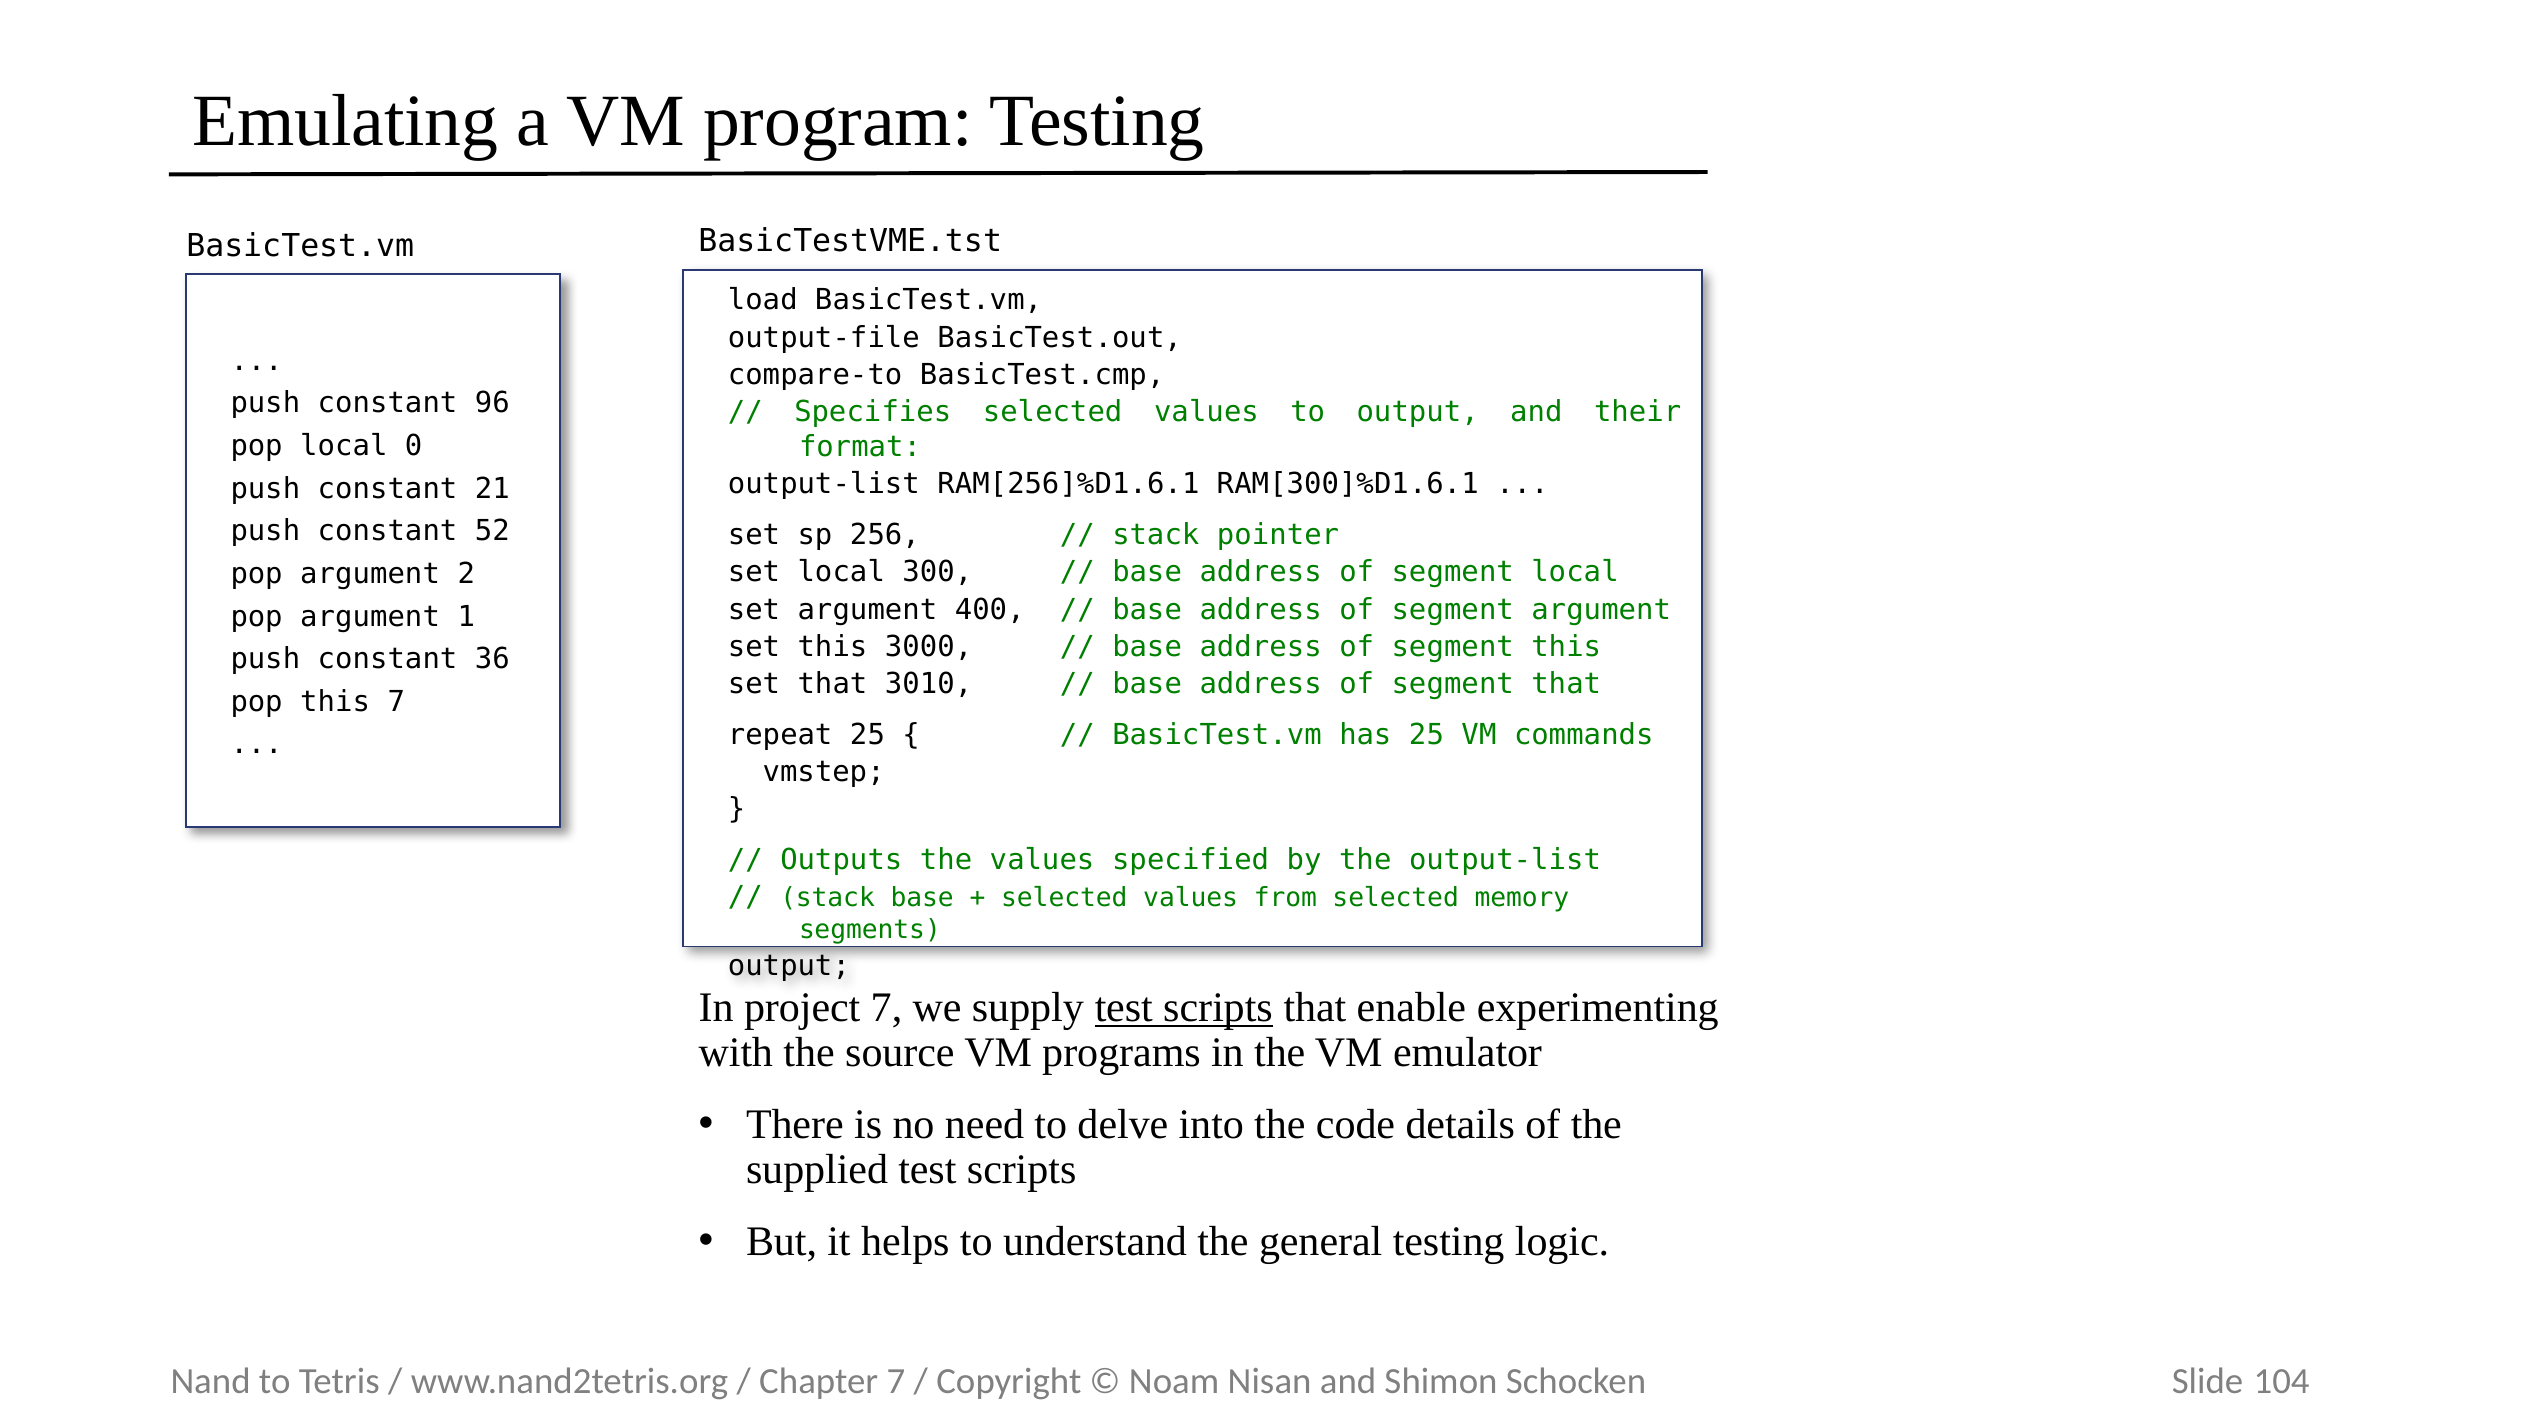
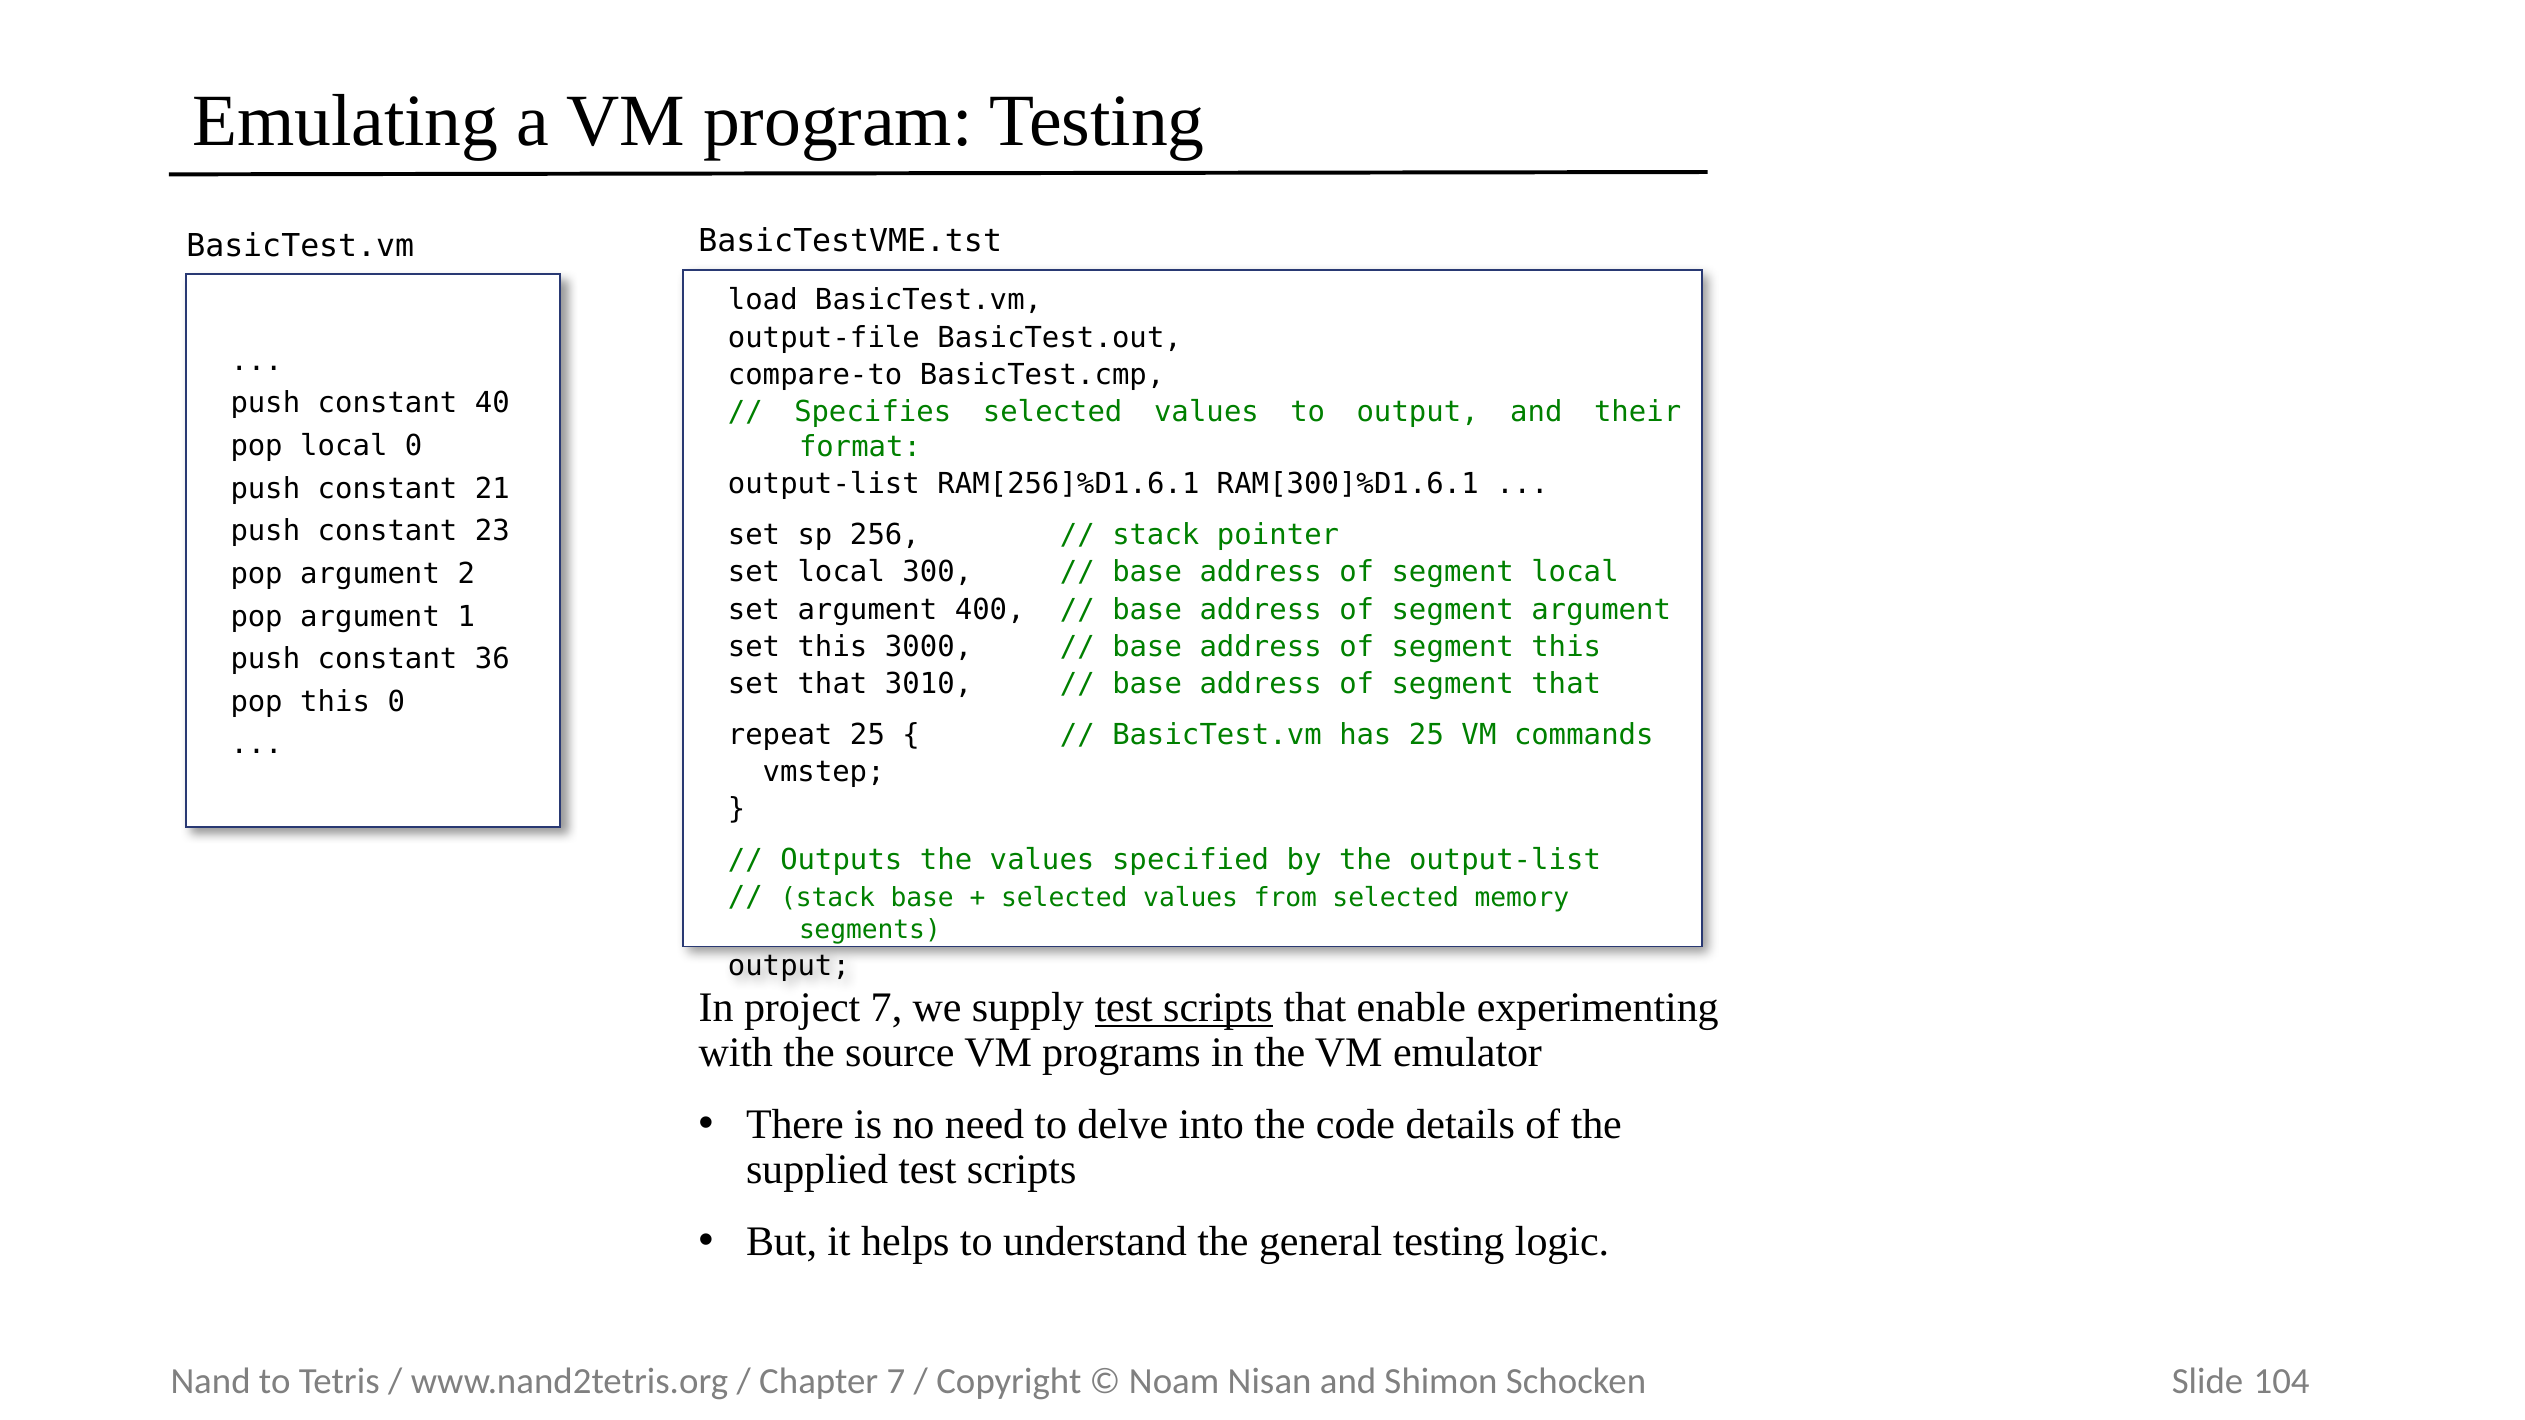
96: 96 -> 40 (492, 403)
52: 52 -> 23 (492, 531)
this 7: 7 -> 0 (396, 702)
